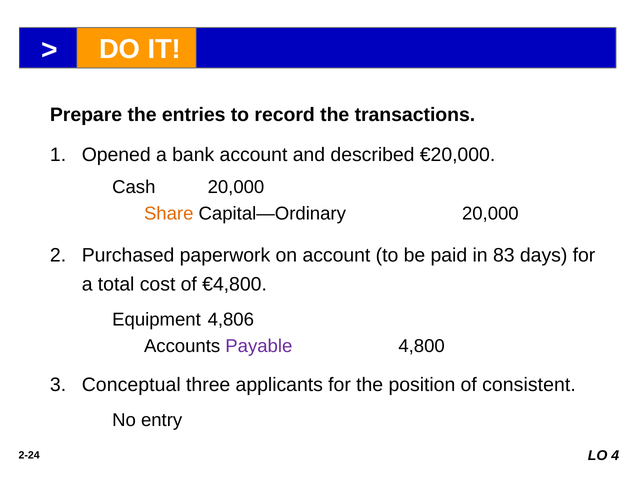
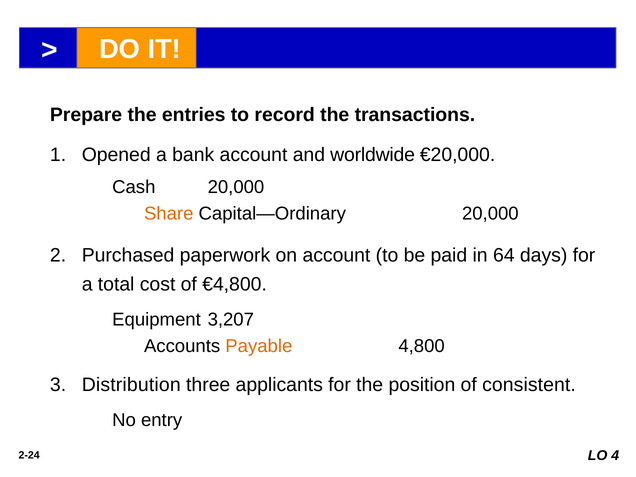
described: described -> worldwide (373, 155)
83: 83 -> 64 (504, 255)
4,806: 4,806 -> 3,207 (231, 320)
Payable colour: purple -> orange (259, 346)
Conceptual: Conceptual -> Distribution (131, 385)
